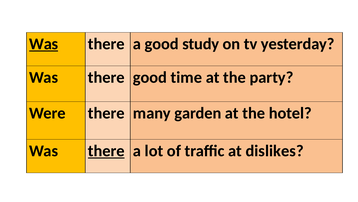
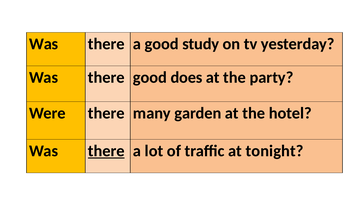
Was underline: present -> none (44, 44)
time: time -> does (186, 77)
dislikes: dislikes -> tonight (275, 150)
